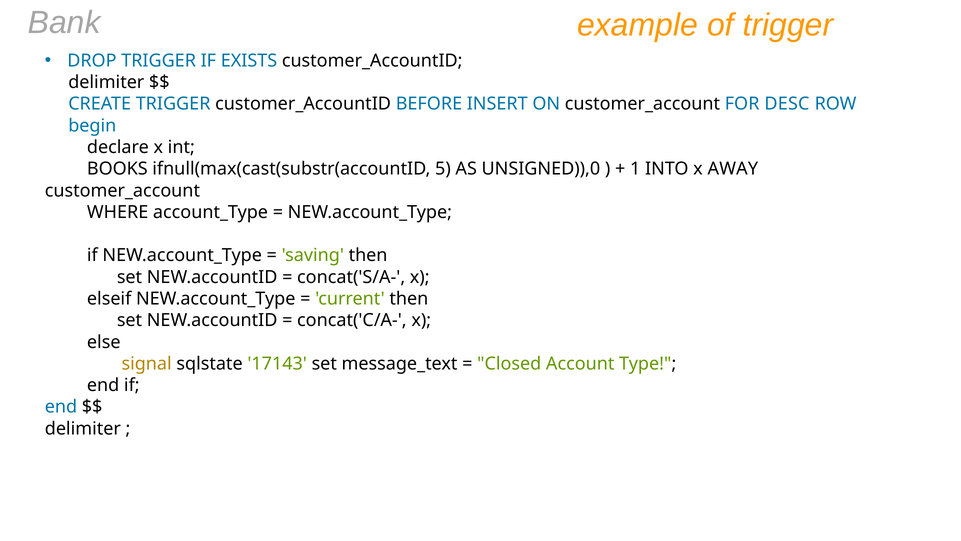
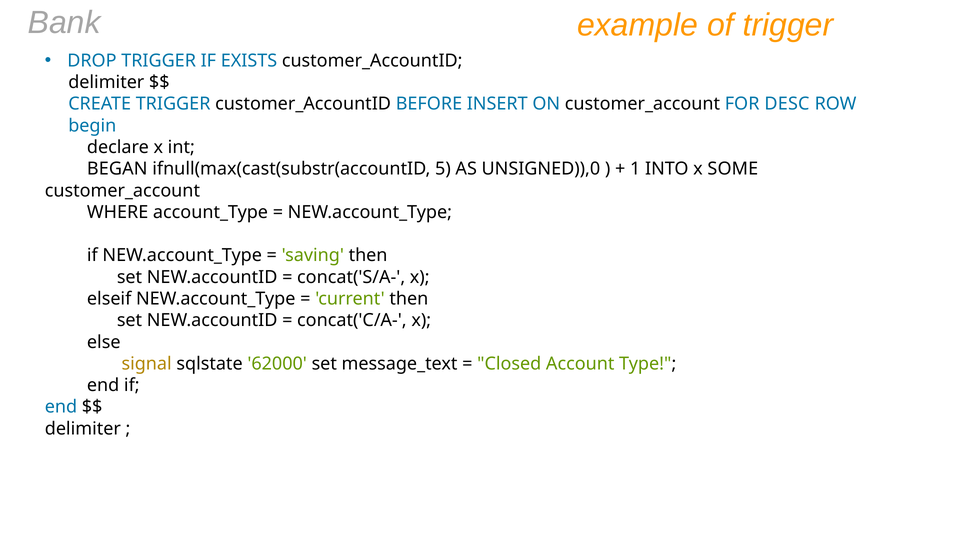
BOOKS: BOOKS -> BEGAN (117, 169)
AWAY: AWAY -> SOME (733, 169)
17143: 17143 -> 62000 (277, 363)
